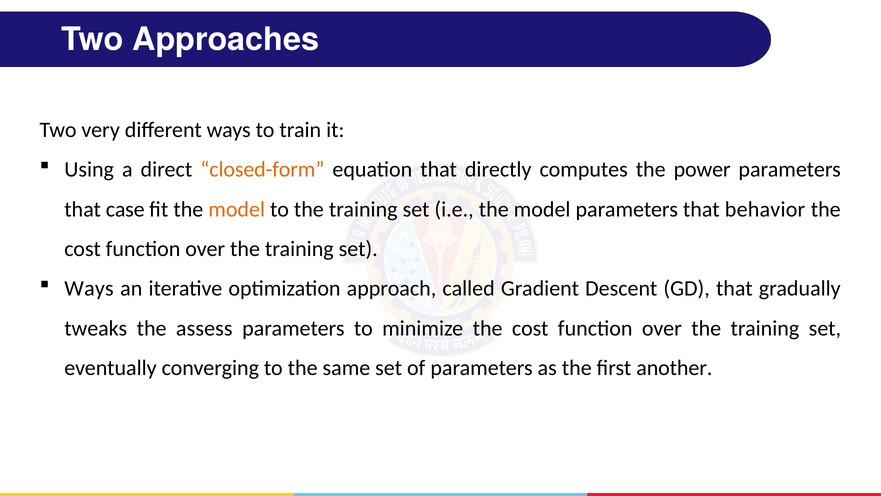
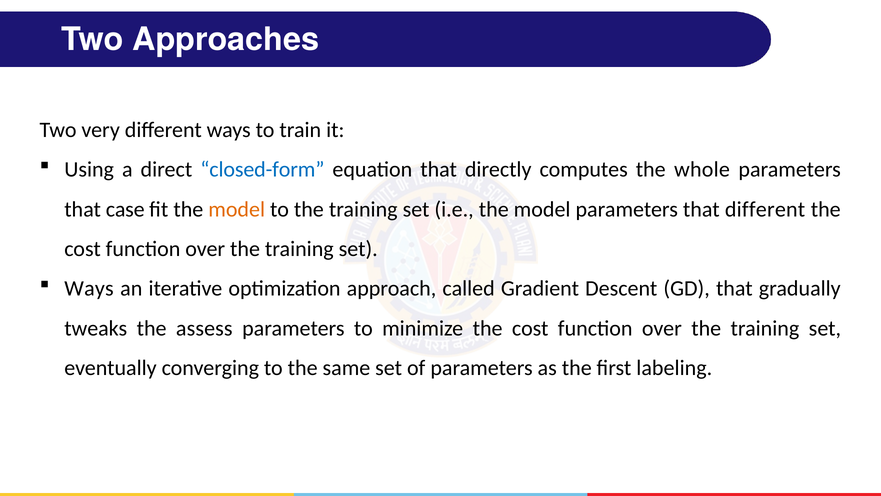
closed-form colour: orange -> blue (262, 170)
power: power -> whole (702, 170)
that behavior: behavior -> different (765, 209)
another: another -> labeling (674, 368)
